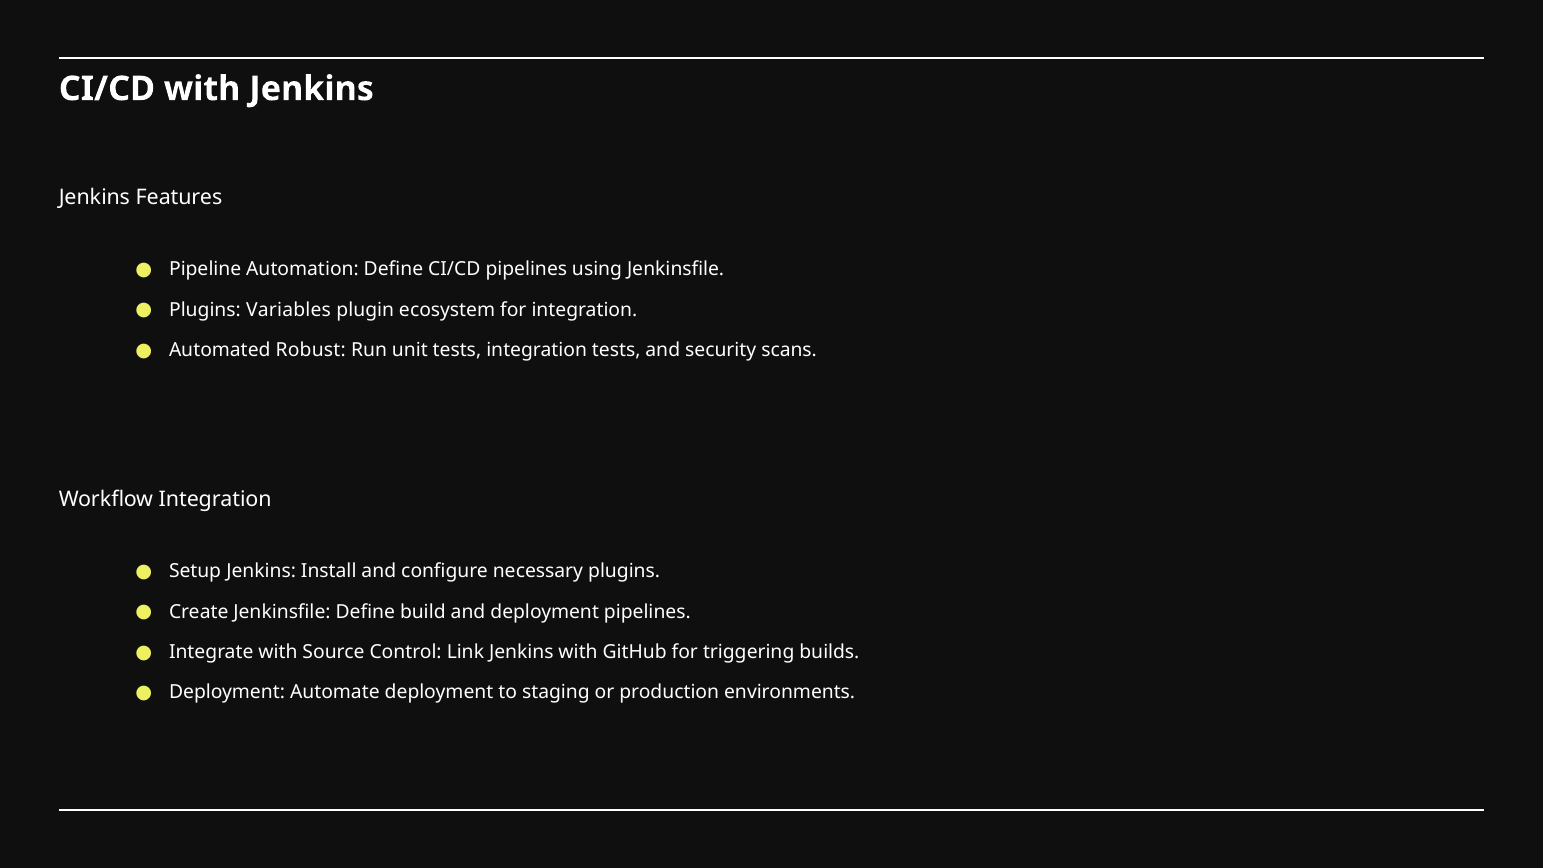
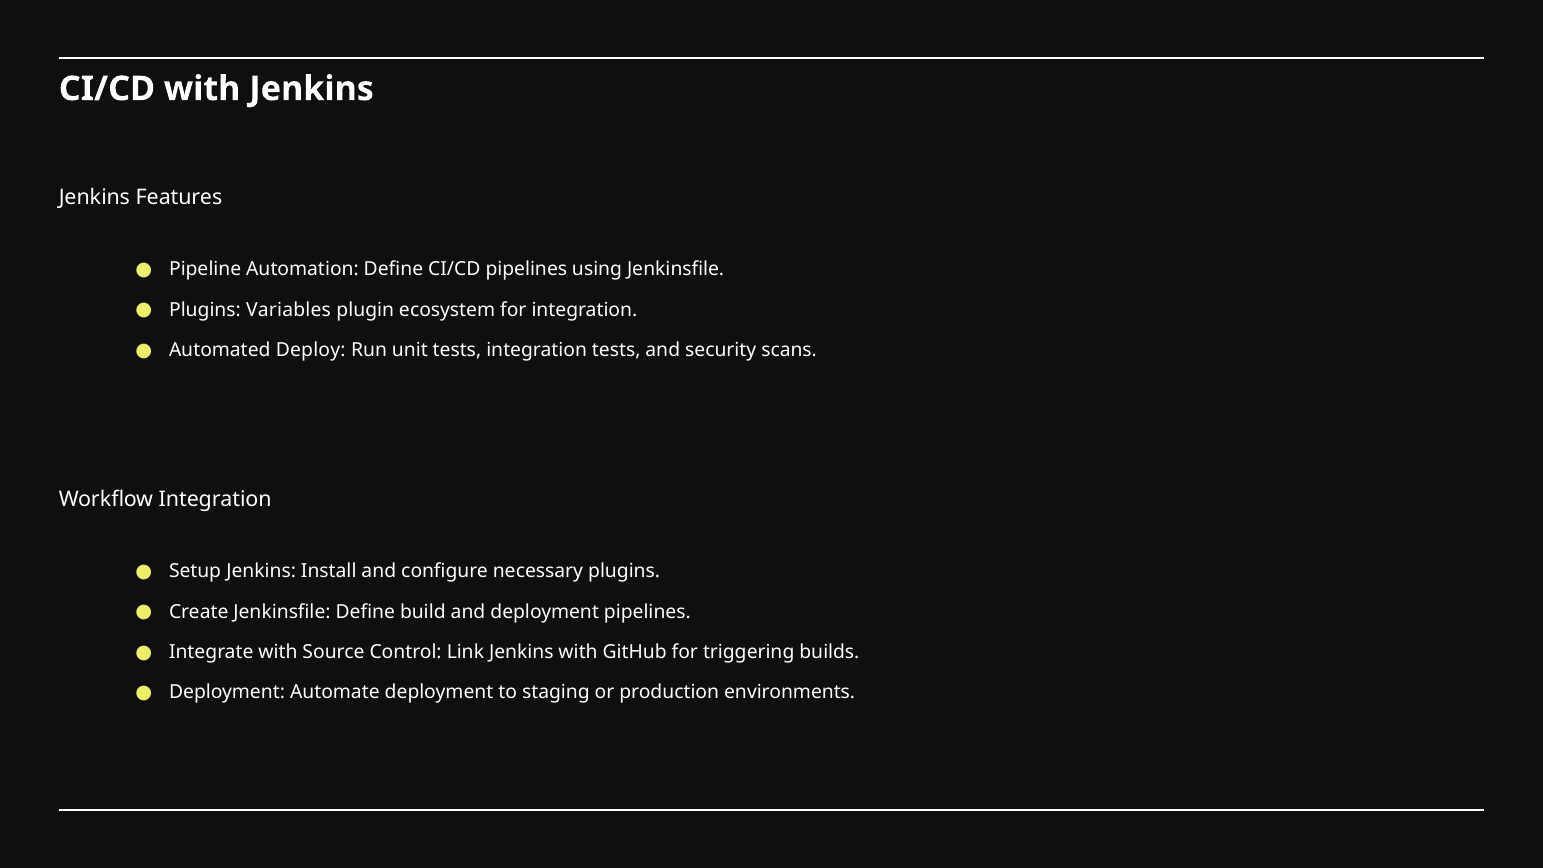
Robust: Robust -> Deploy (311, 350)
